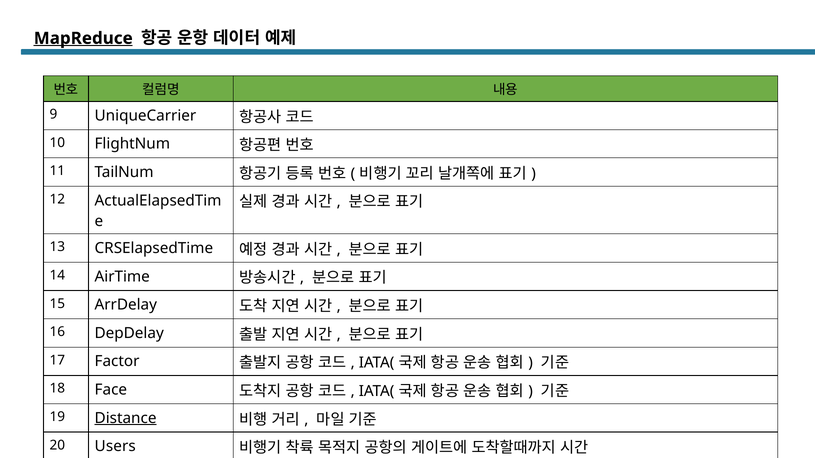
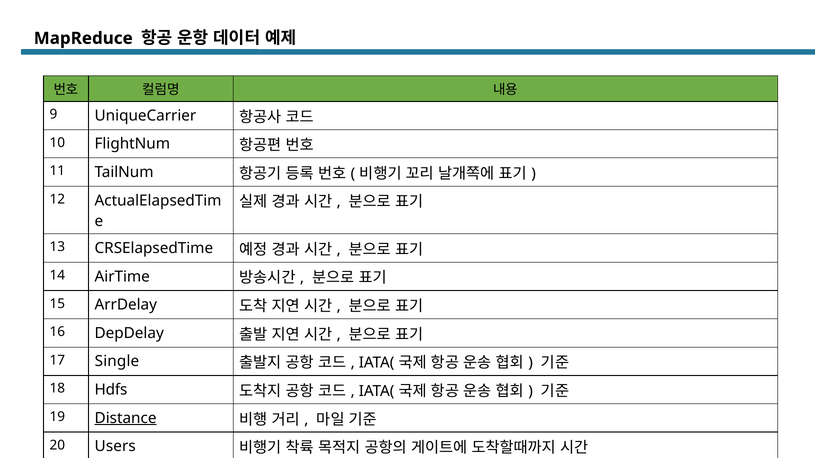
MapReduce underline: present -> none (83, 38)
Factor: Factor -> Single (117, 362)
Face: Face -> Hdfs (111, 390)
